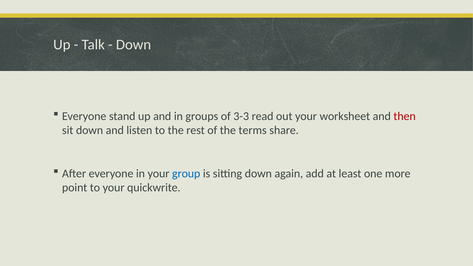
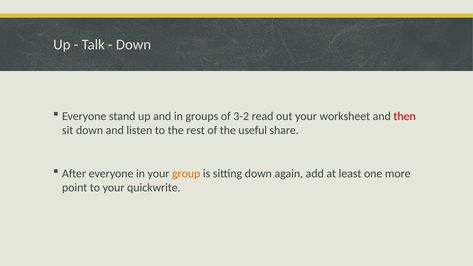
3-3: 3-3 -> 3-2 (241, 116)
terms: terms -> useful (253, 130)
group colour: blue -> orange (186, 174)
